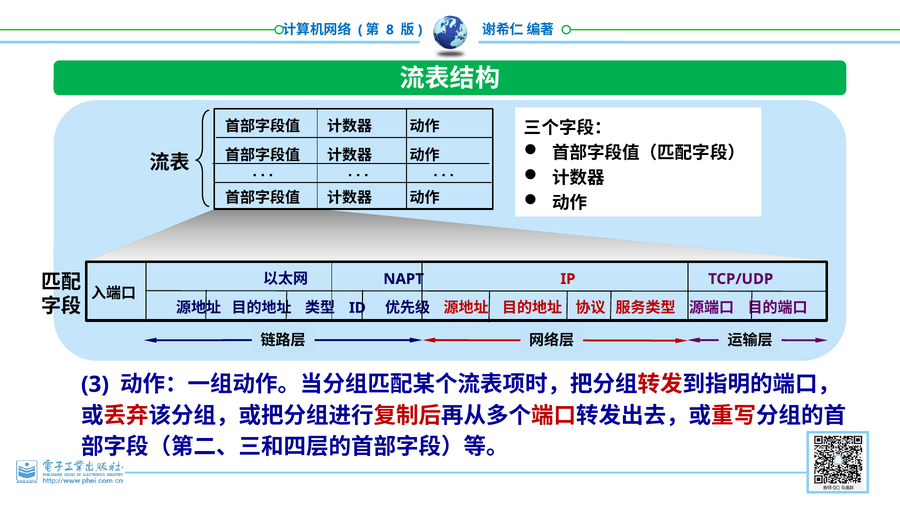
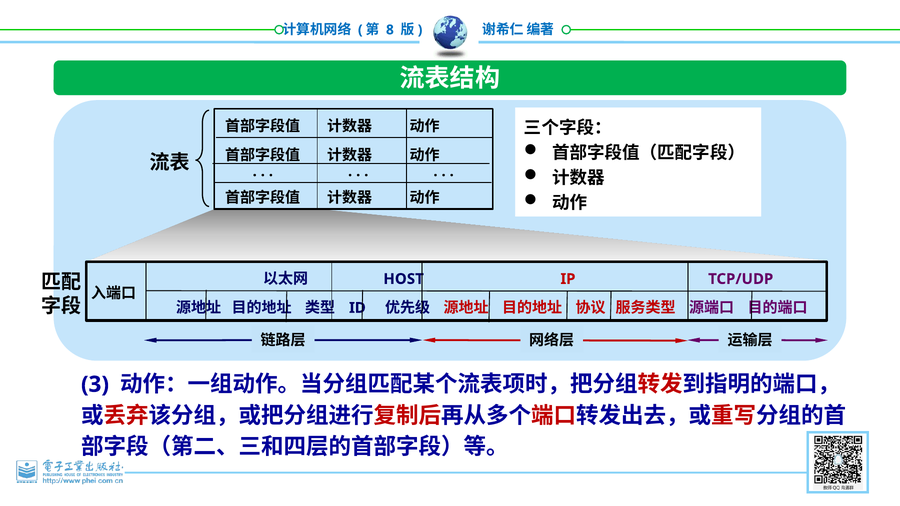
NAPT: NAPT -> HOST (404, 279)
